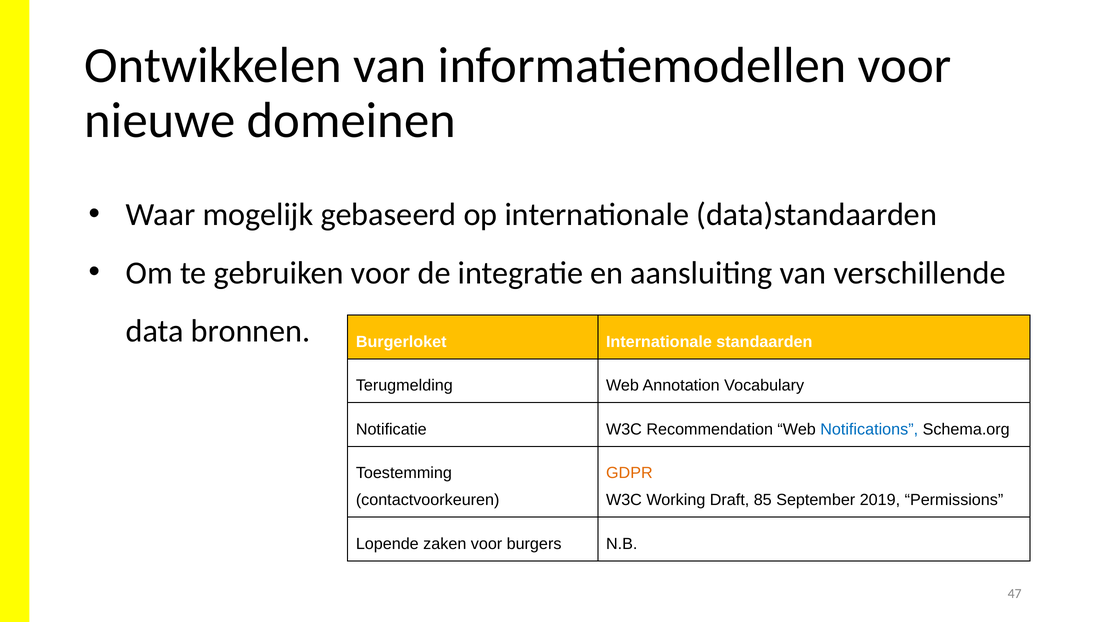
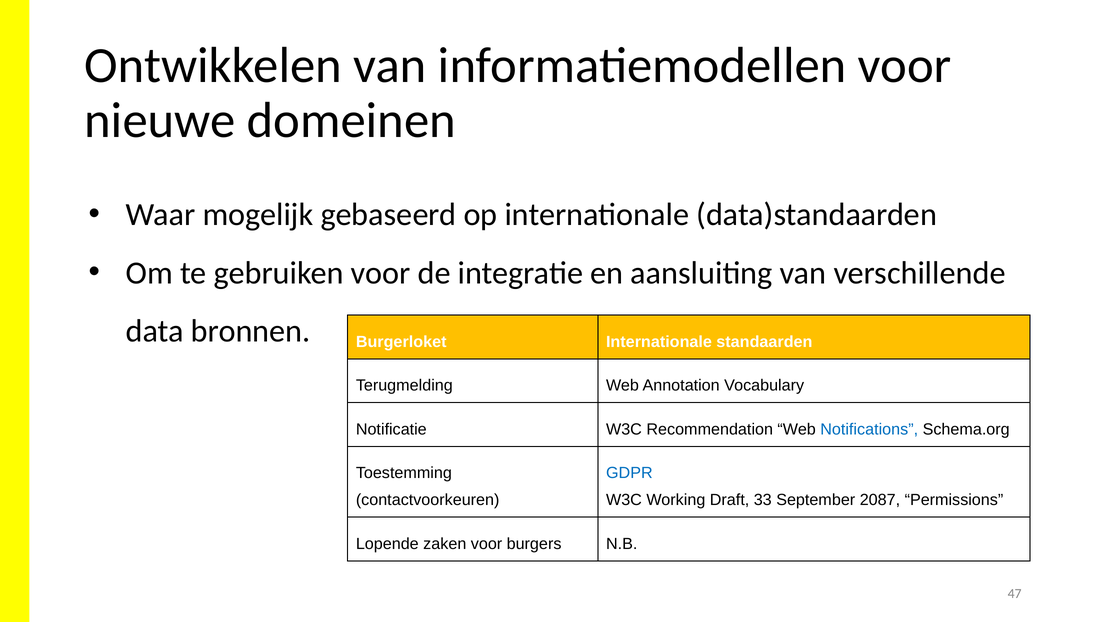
GDPR colour: orange -> blue (629, 473)
85: 85 -> 33 (763, 500)
2019: 2019 -> 2087 (880, 500)
